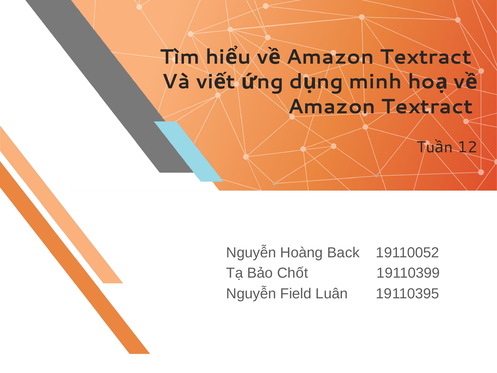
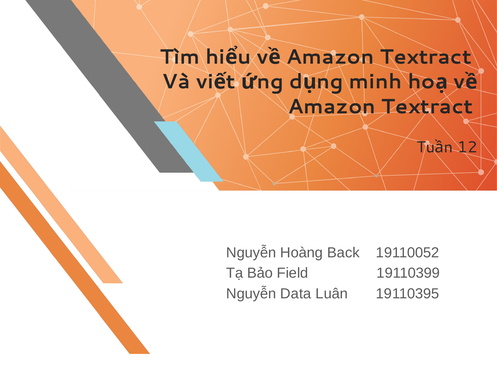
Chốt: Chốt -> Field (293, 273)
Field: Field -> Data (296, 293)
